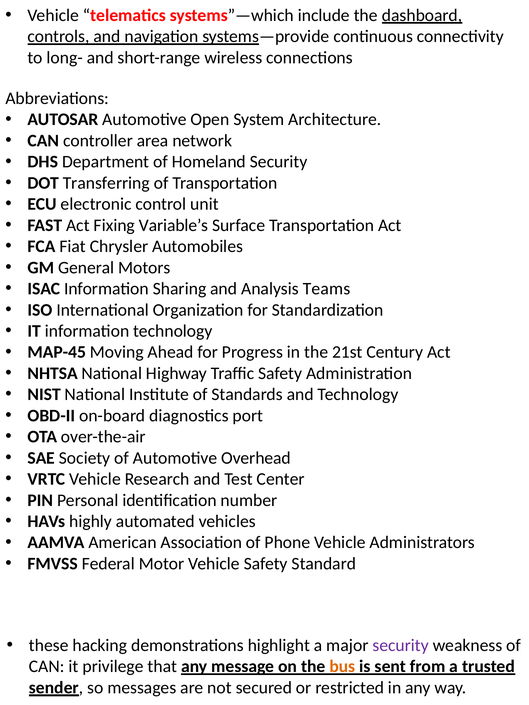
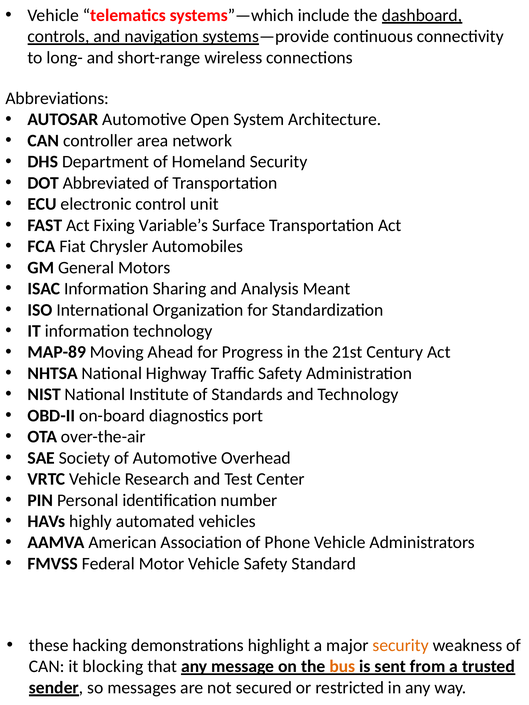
Transferring: Transferring -> Abbreviated (106, 183)
Teams: Teams -> Meant (327, 289)
MAP-45: MAP-45 -> MAP-89 (57, 352)
security colour: purple -> orange (401, 646)
privilege: privilege -> blocking (113, 667)
